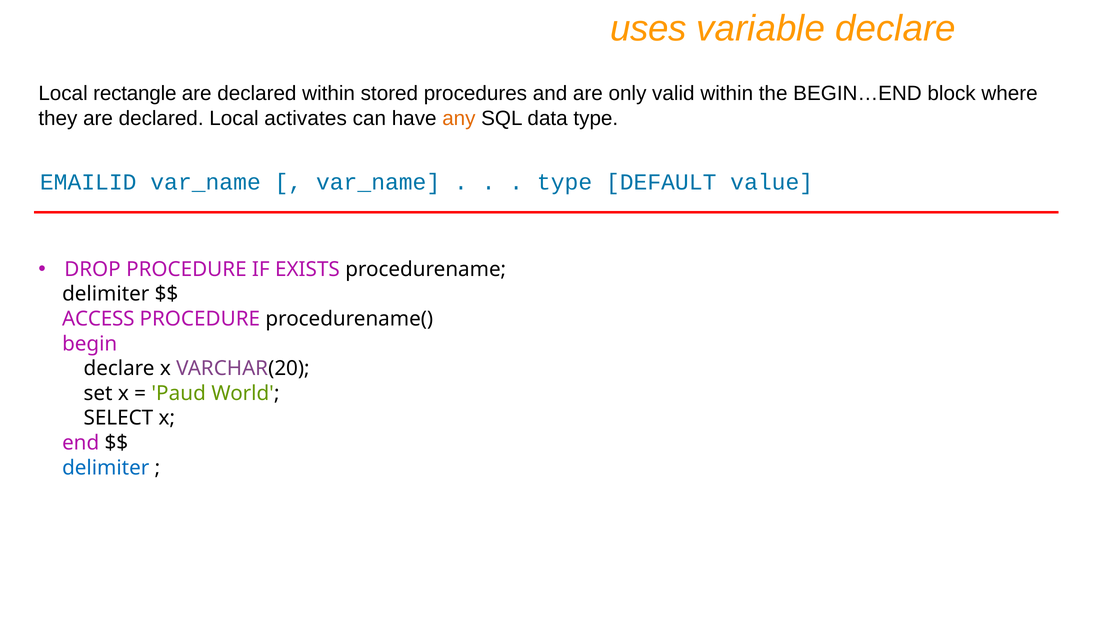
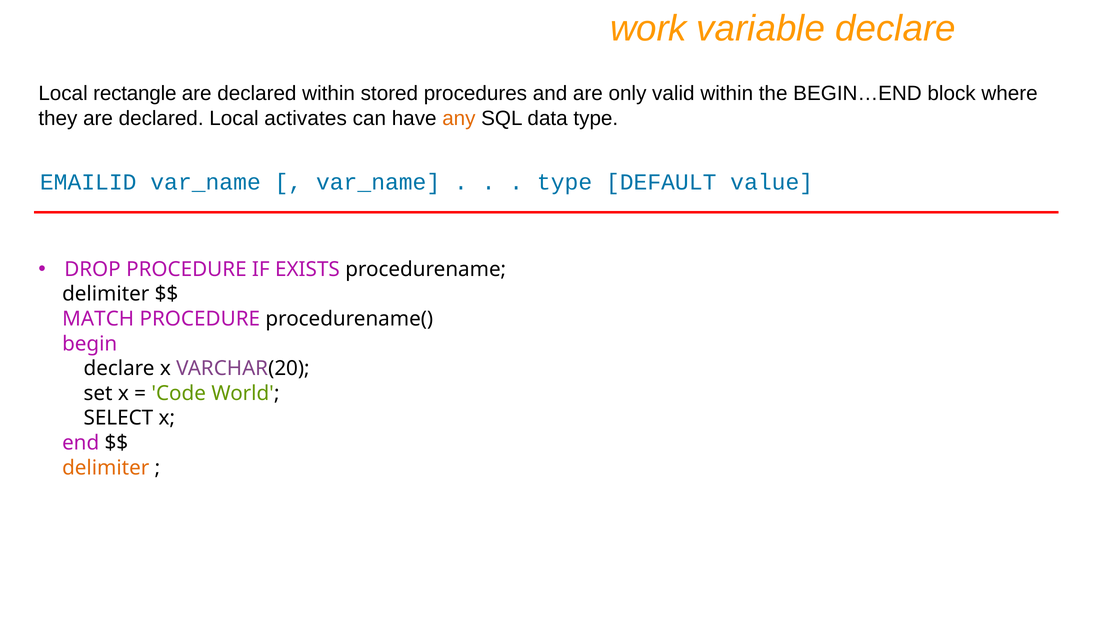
uses: uses -> work (649, 29)
ACCESS: ACCESS -> MATCH (98, 319)
Paud: Paud -> Code (179, 393)
delimiter colour: blue -> orange (106, 468)
